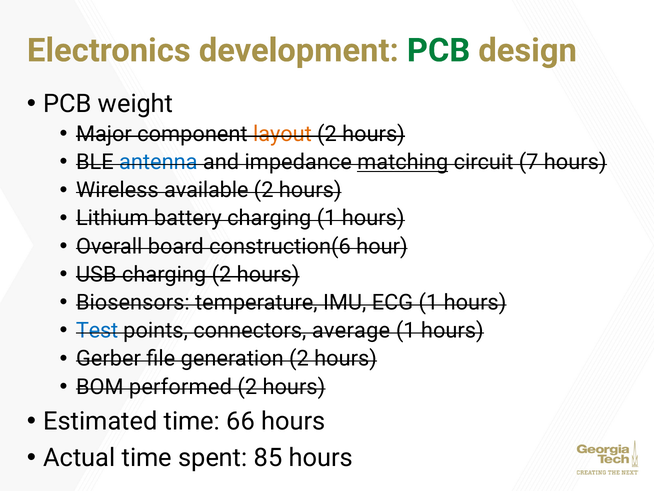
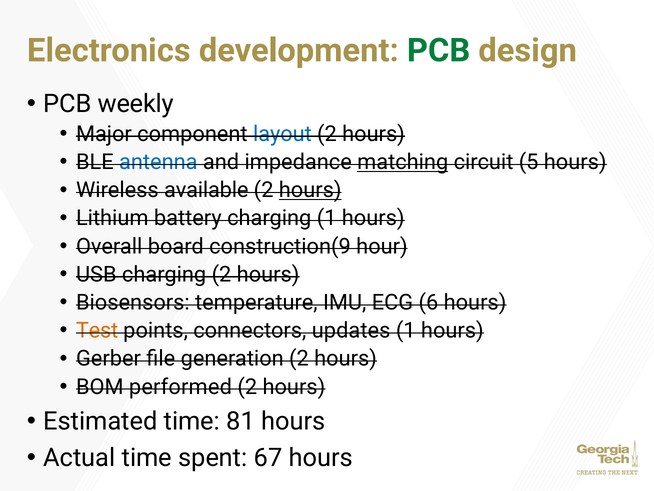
weight: weight -> weekly (136, 104)
layout colour: orange -> blue (282, 134)
7: 7 -> 5 (529, 162)
hours underline: none -> present (310, 190)
construction(6: construction(6 -> construction(9 (280, 246)
ECG 1: 1 -> 6 (428, 302)
Test colour: blue -> orange (97, 330)
average: average -> updates (351, 330)
66: 66 -> 81 (241, 421)
85: 85 -> 67 (268, 458)
